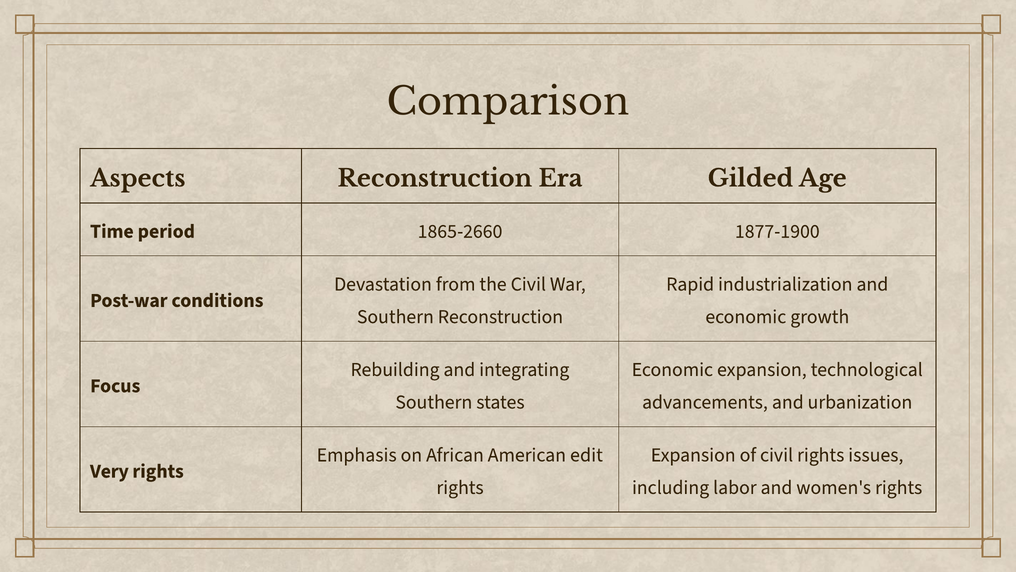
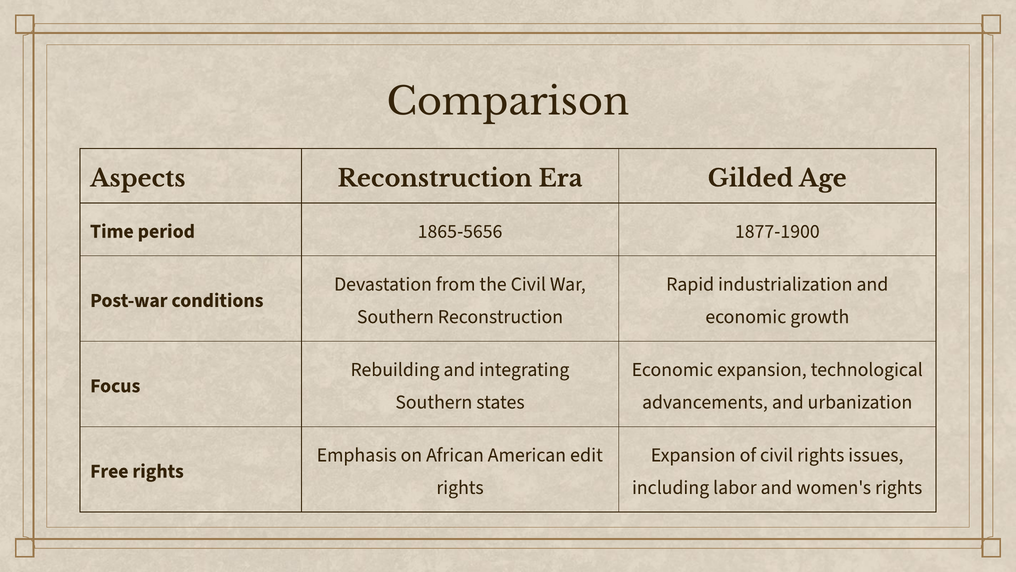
1865-2660: 1865-2660 -> 1865-5656 (460, 231)
Very: Very -> Free (109, 471)
